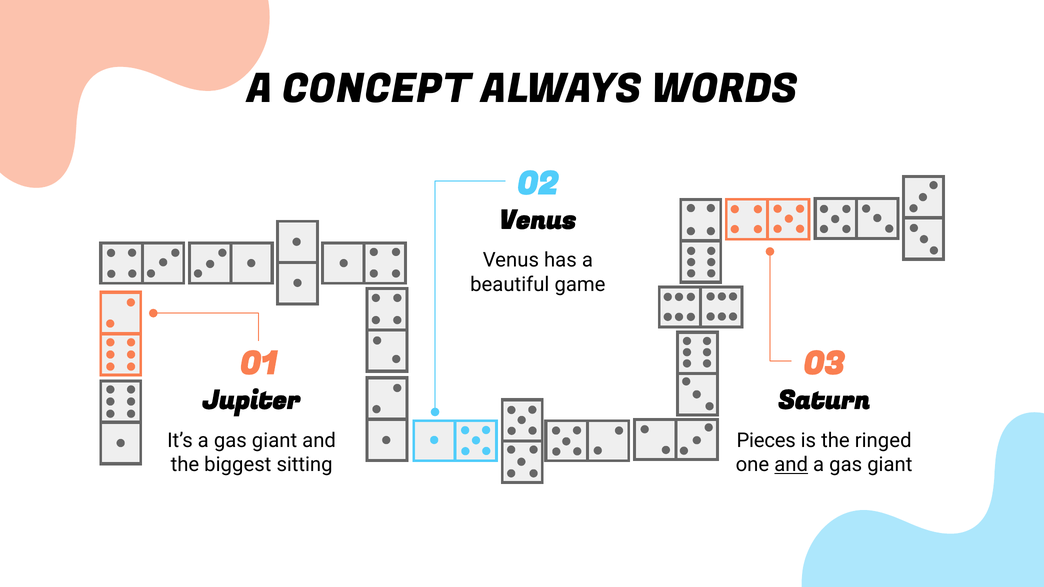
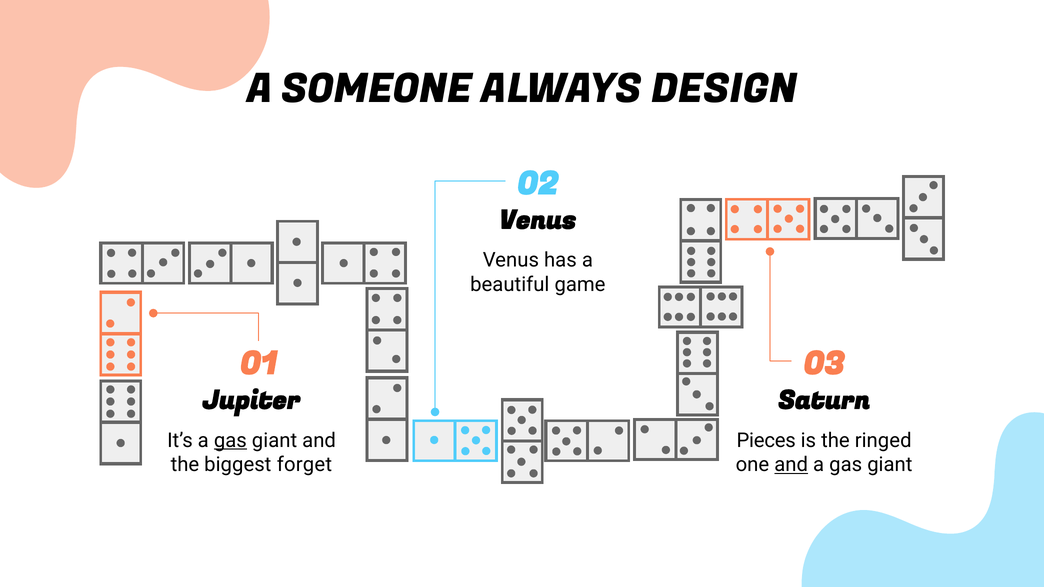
CONCEPT: CONCEPT -> SOMEONE (377, 89)
WORDS: WORDS -> DESIGN (724, 89)
gas underline: none -> present (230, 441)
sitting: sitting -> forget (304, 465)
